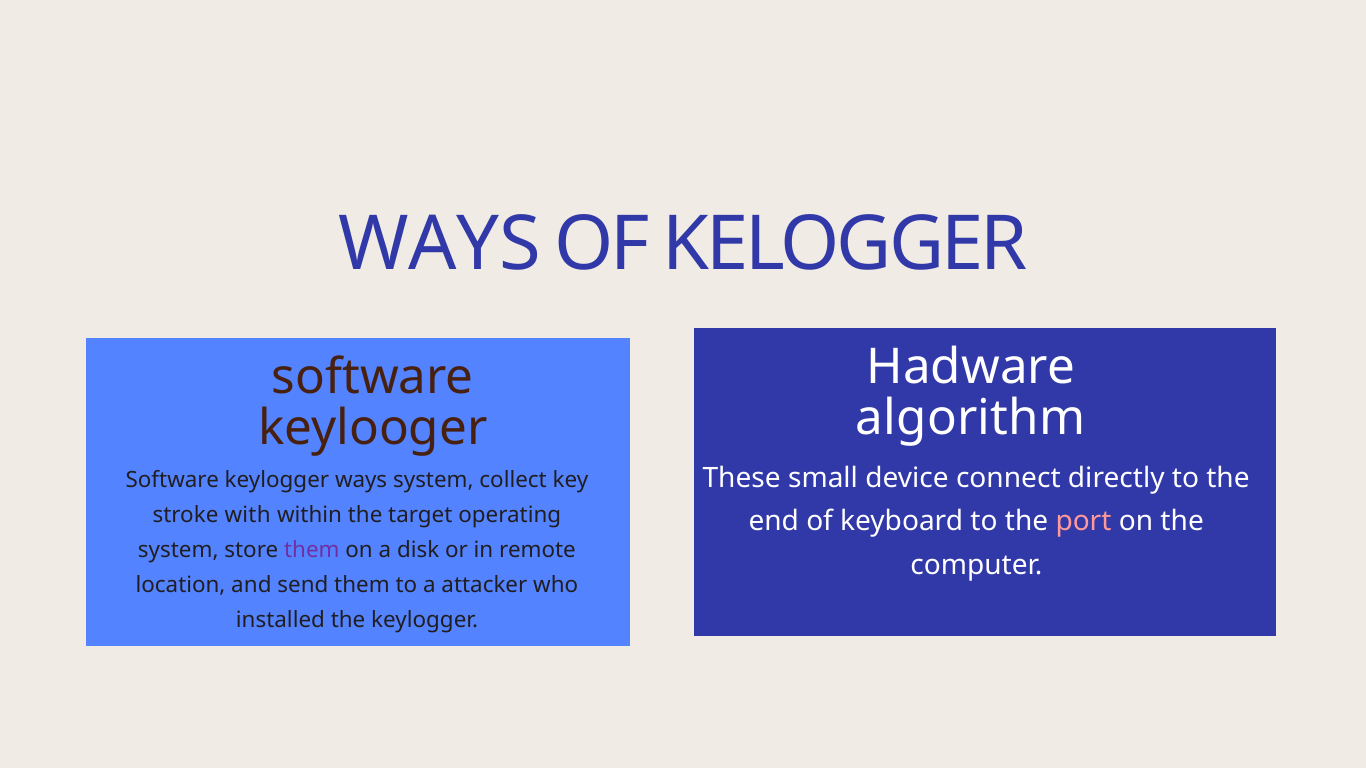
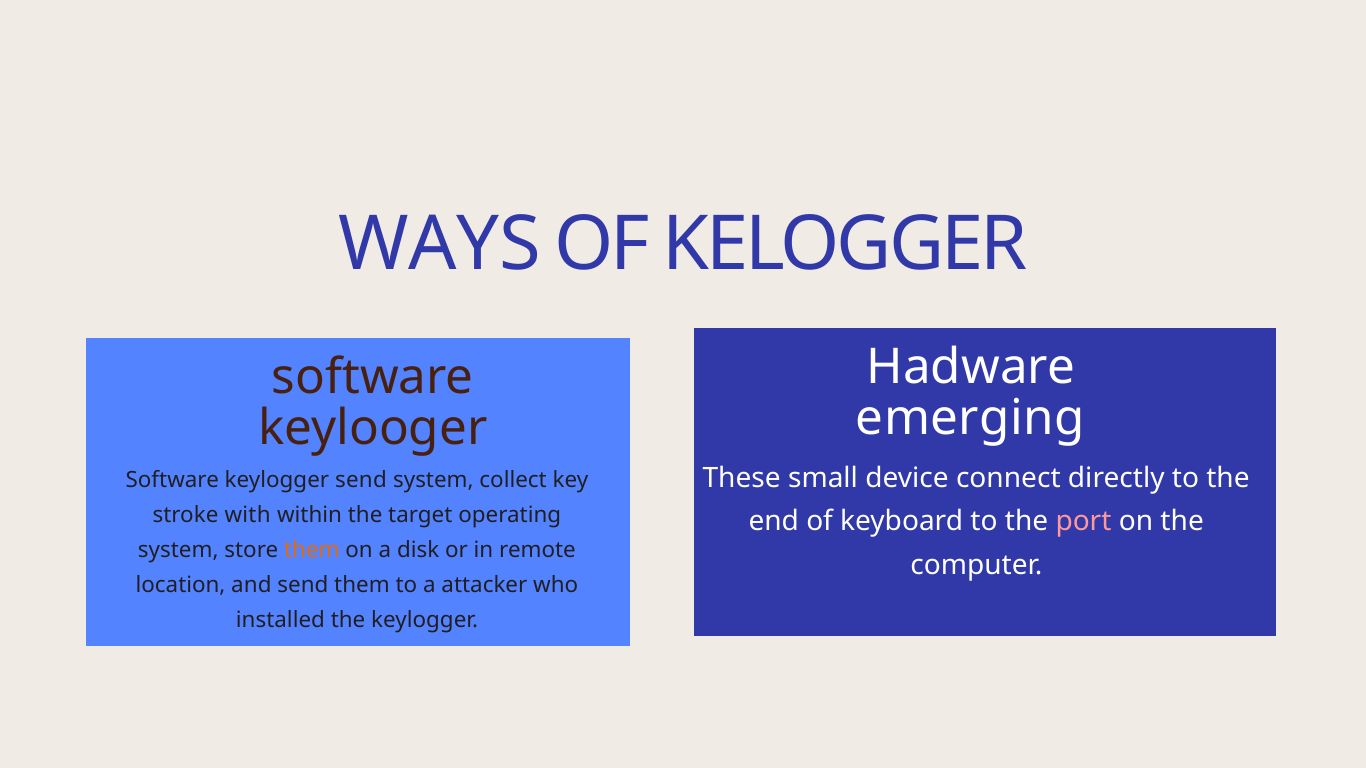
algorithm: algorithm -> emerging (970, 419)
keylogger ways: ways -> send (361, 480)
them colour: purple -> orange (312, 550)
